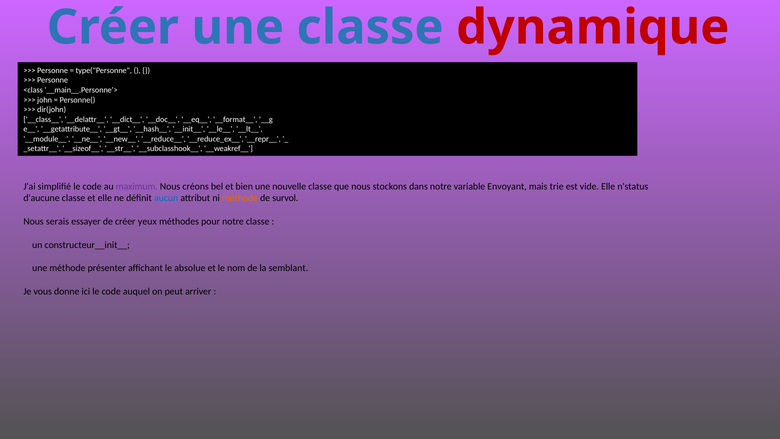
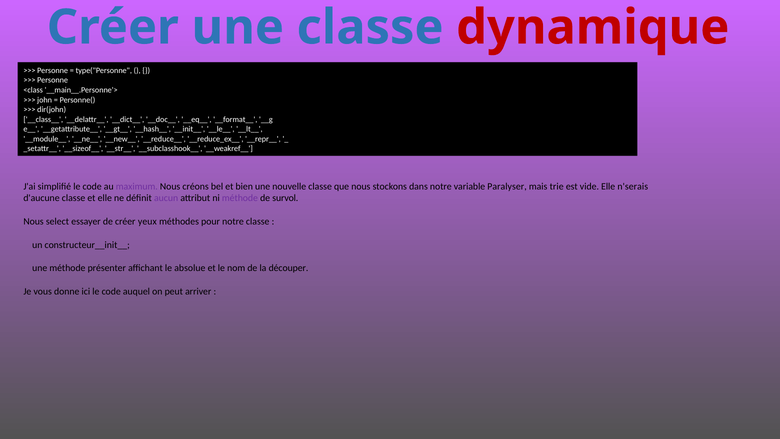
Envoyant: Envoyant -> Paralyser (507, 186)
n'status: n'status -> n'serais (633, 186)
aucun colour: blue -> purple (166, 198)
méthode colour: orange -> purple (240, 198)
serais: serais -> select (57, 221)
semblant: semblant -> découper (288, 268)
